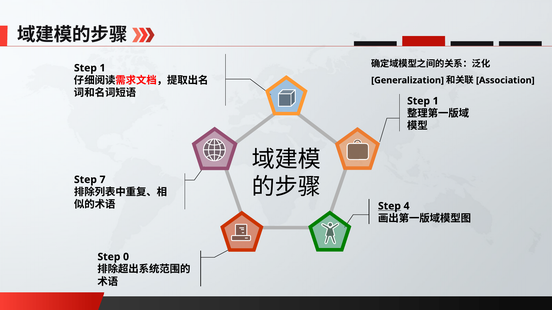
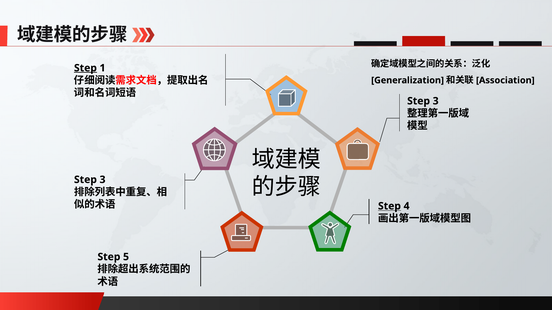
Step underline: none -> present (85, 68)
1: 1 -> 3 (436, 101)
7: 7 -> 3 (103, 180)
0: 0 -> 5 (126, 257)
